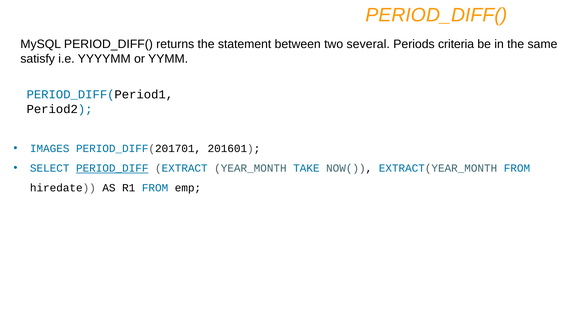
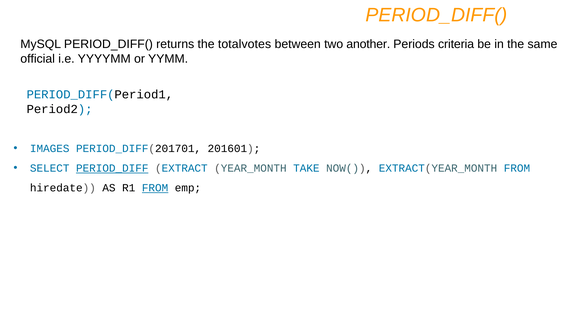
statement: statement -> totalvotes (245, 44)
several: several -> another (368, 44)
satisfy: satisfy -> official (38, 59)
FROM underline: none -> present (155, 188)
